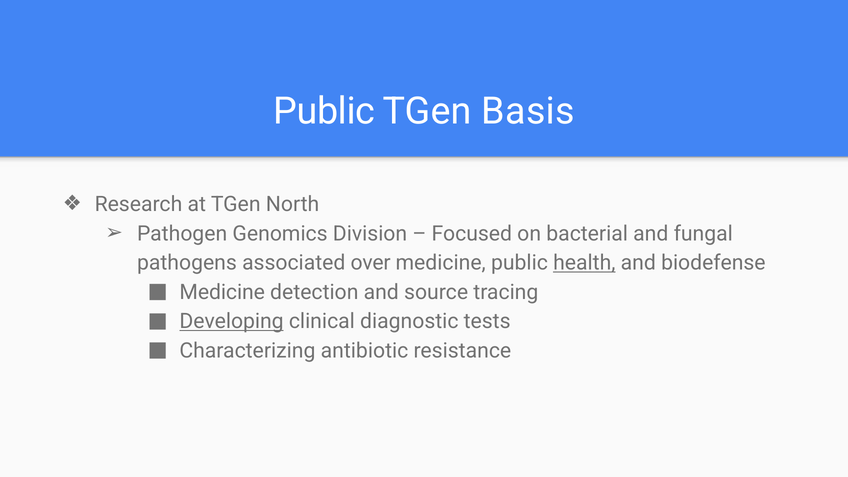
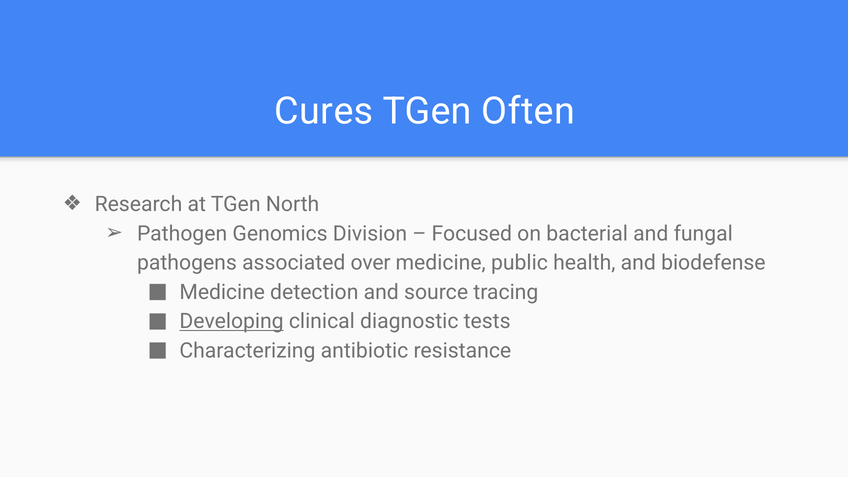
Public: Public -> Cures (324, 111)
Basis: Basis -> Often (528, 111)
health underline: present -> none (584, 263)
